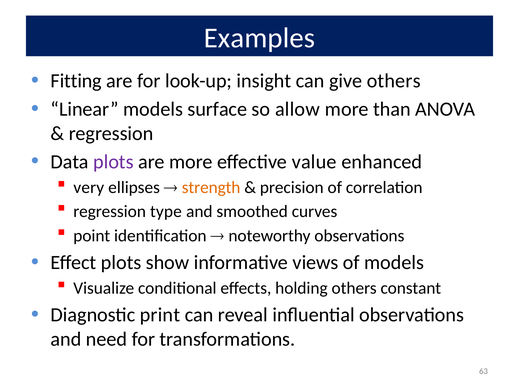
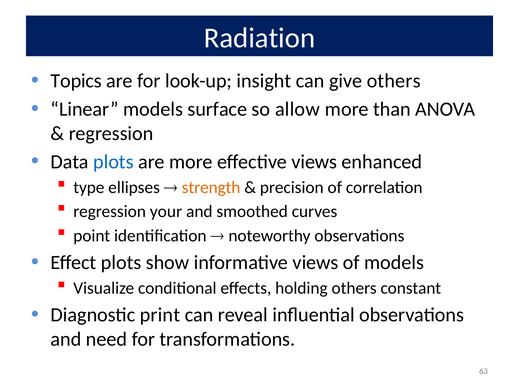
Examples: Examples -> Radiation (260, 38)
Fitting: Fitting -> Topics (76, 81)
plots colour: purple -> blue (113, 162)
effective value: value -> views (314, 162)
very: very -> type (89, 188)
type: type -> your (166, 212)
